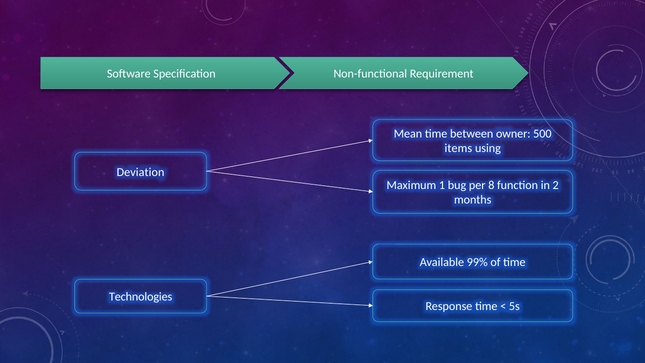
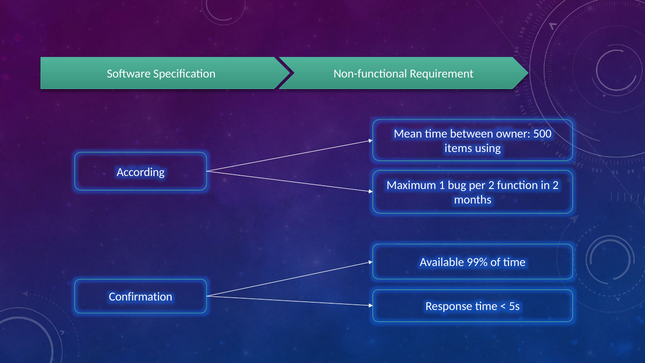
Deviation: Deviation -> According (141, 172)
per 8: 8 -> 2 (491, 185)
Technologies: Technologies -> Confirmation (141, 297)
